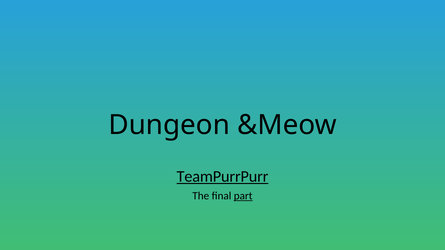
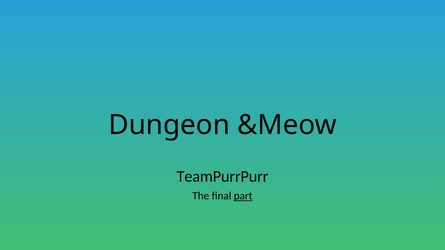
TeamPurrPurr underline: present -> none (222, 177)
